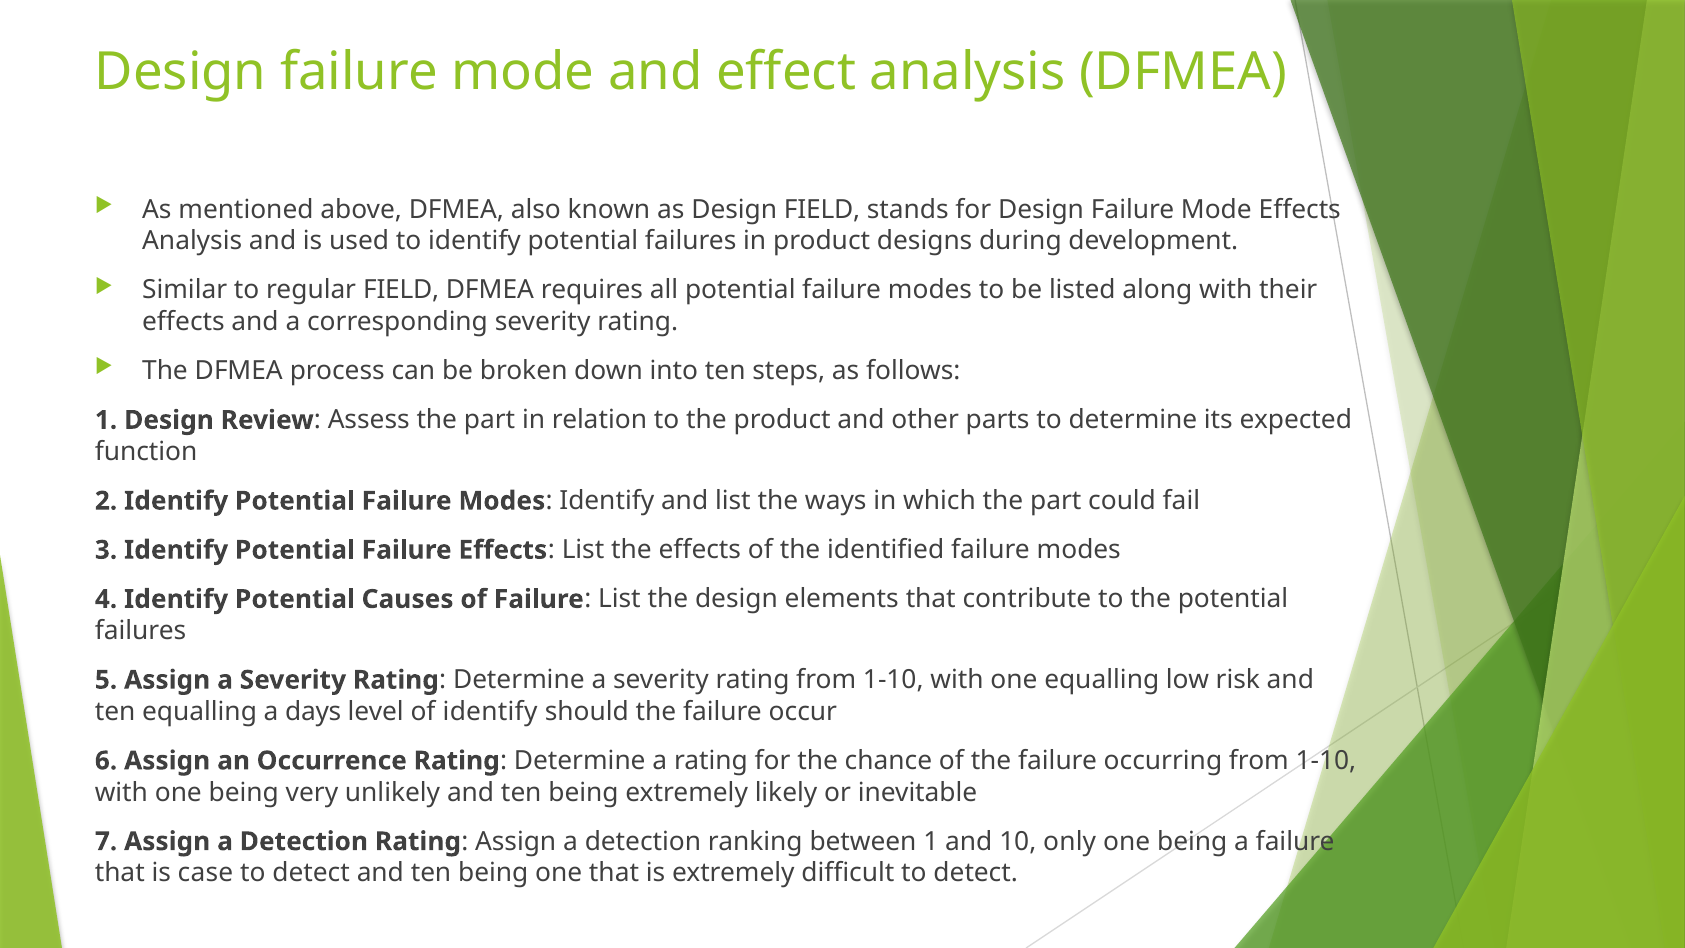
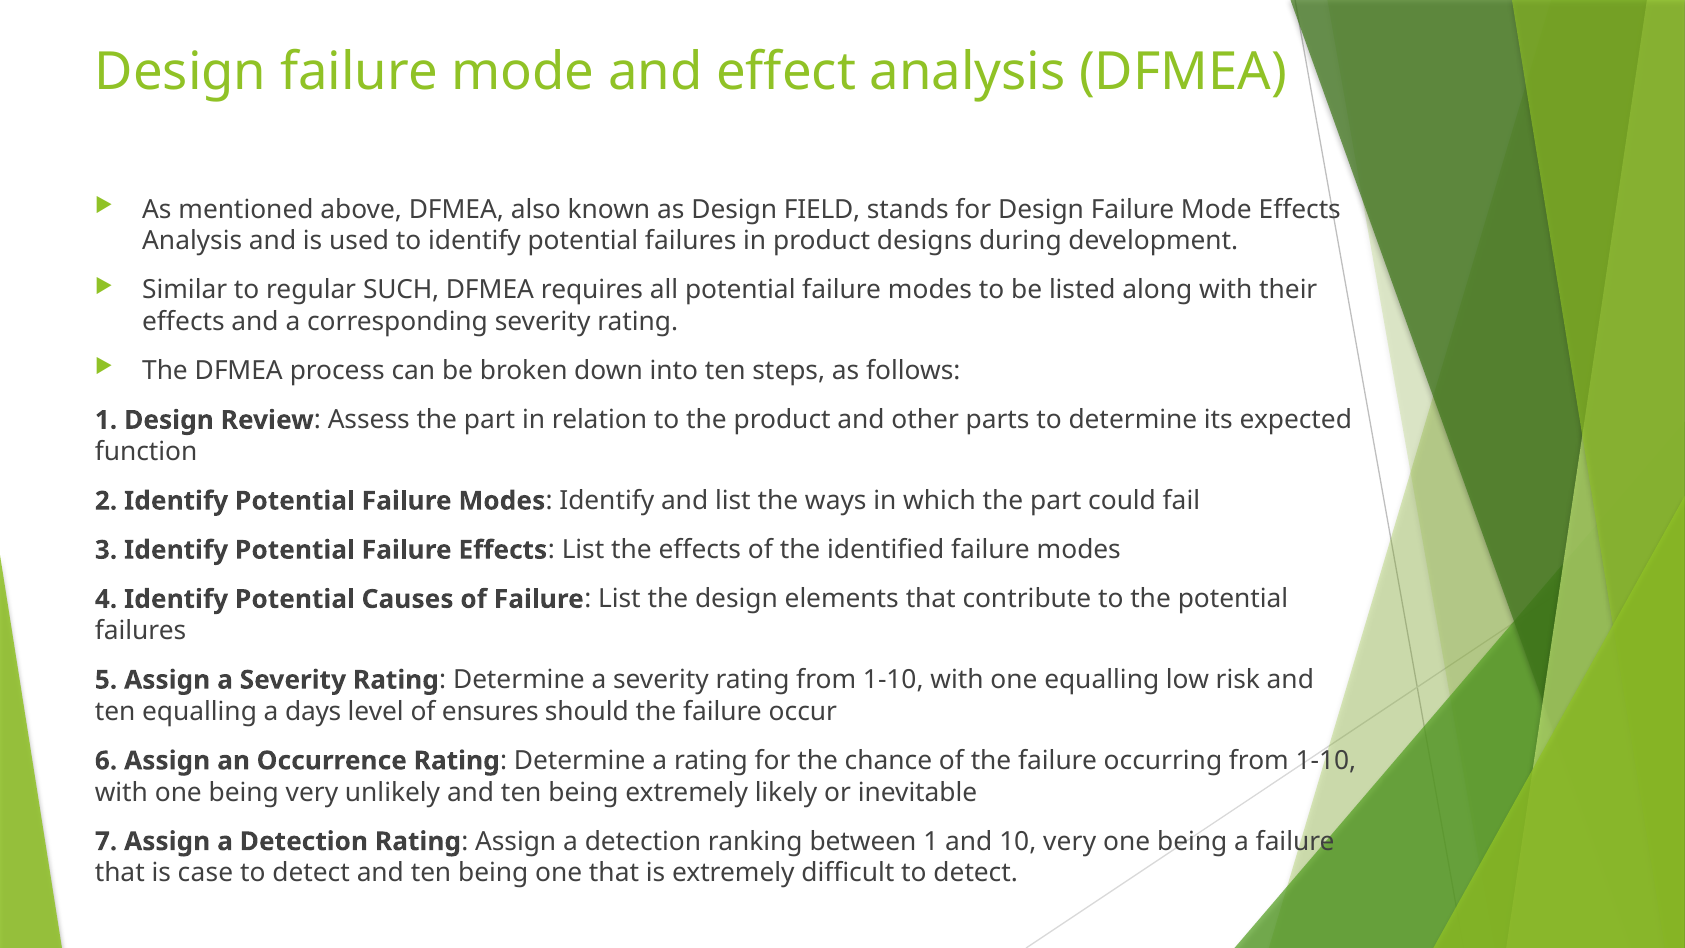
regular FIELD: FIELD -> SUCH (401, 290)
of identify: identify -> ensures (490, 711)
10 only: only -> very (1070, 841)
